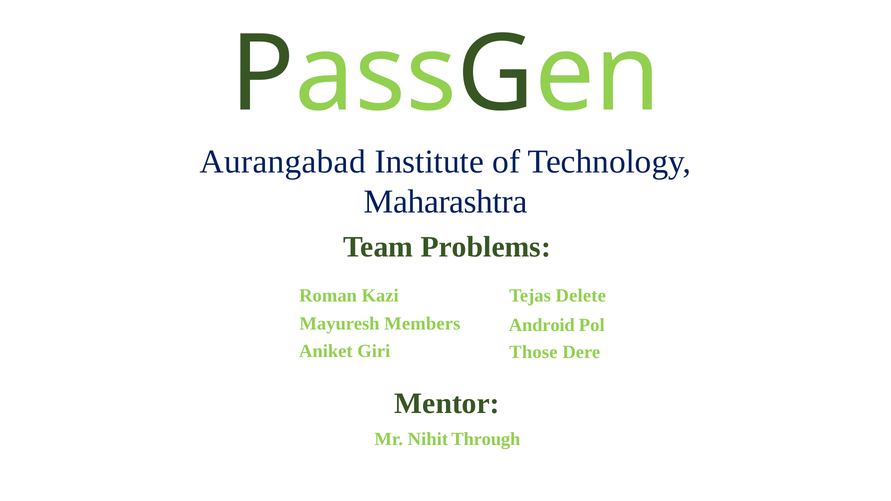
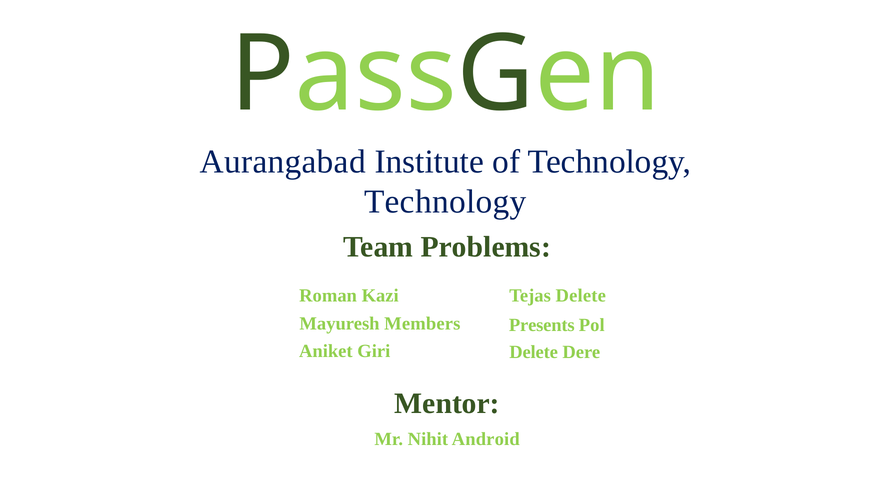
Maharashtra: Maharashtra -> Technology (445, 202)
Android: Android -> Presents (542, 325)
Those: Those -> Delete (534, 352)
Through: Through -> Android (486, 439)
